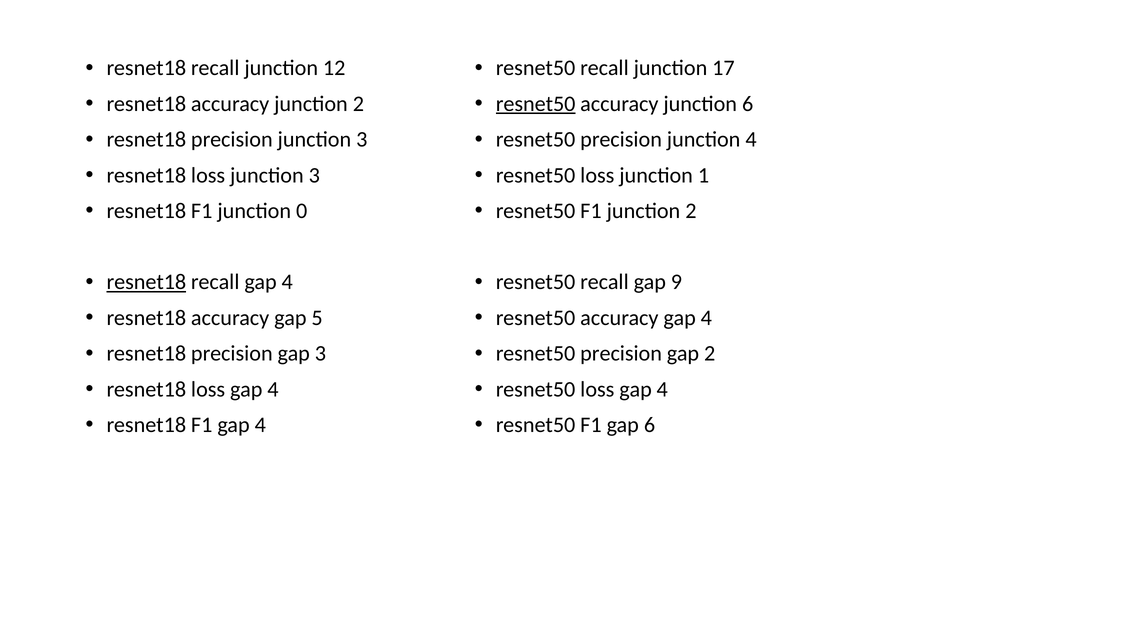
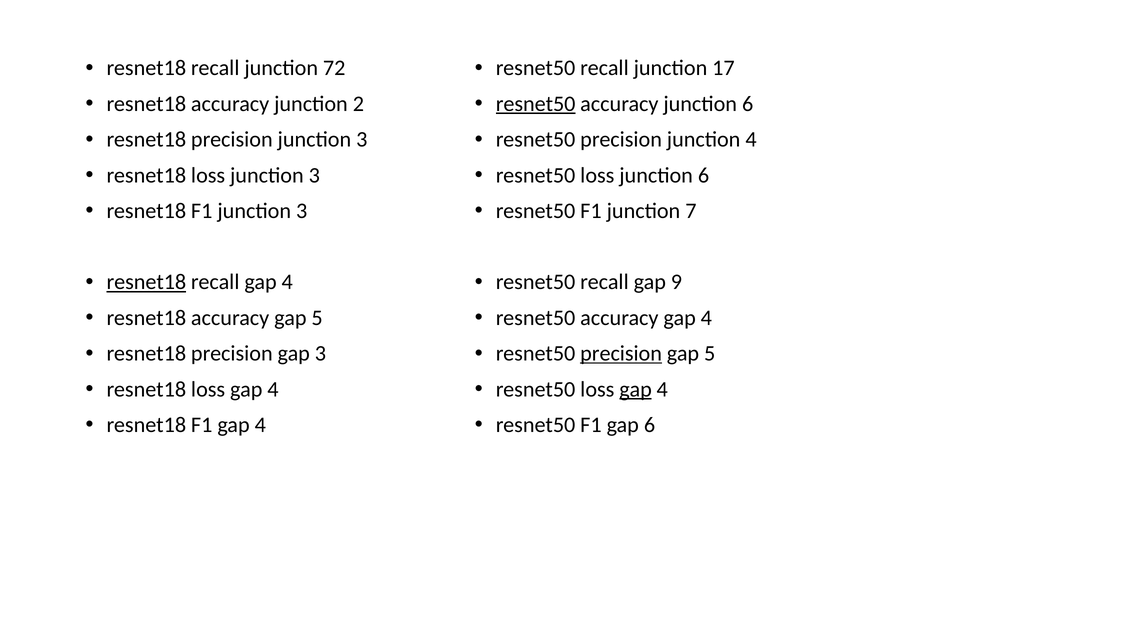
12: 12 -> 72 (334, 68)
loss junction 1: 1 -> 6 (704, 175)
F1 junction 0: 0 -> 3 (302, 211)
F1 junction 2: 2 -> 7 (691, 211)
precision underline: none -> present (621, 354)
2: 2 -> 5 (710, 354)
gap underline: none -> present (636, 389)
